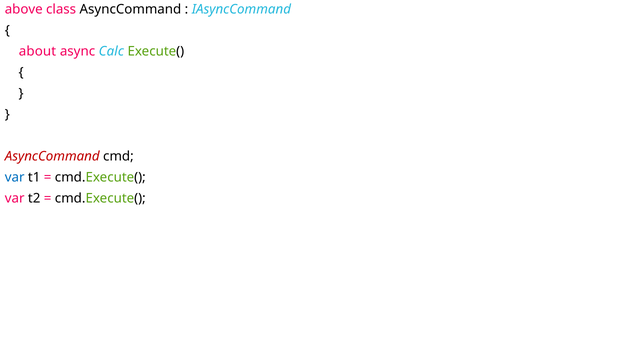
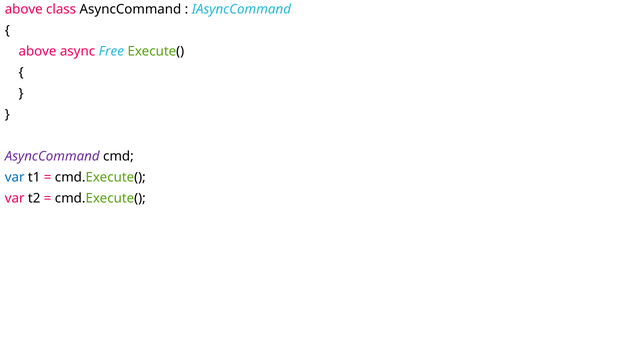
about: about -> above (38, 52)
Calc: Calc -> Free (111, 52)
AsyncCommand colour: red -> purple (52, 157)
